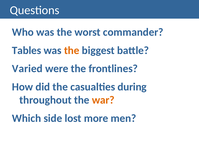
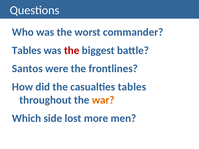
the colour: orange -> red (72, 50)
Varied: Varied -> Santos (27, 69)
casualties during: during -> tables (132, 87)
